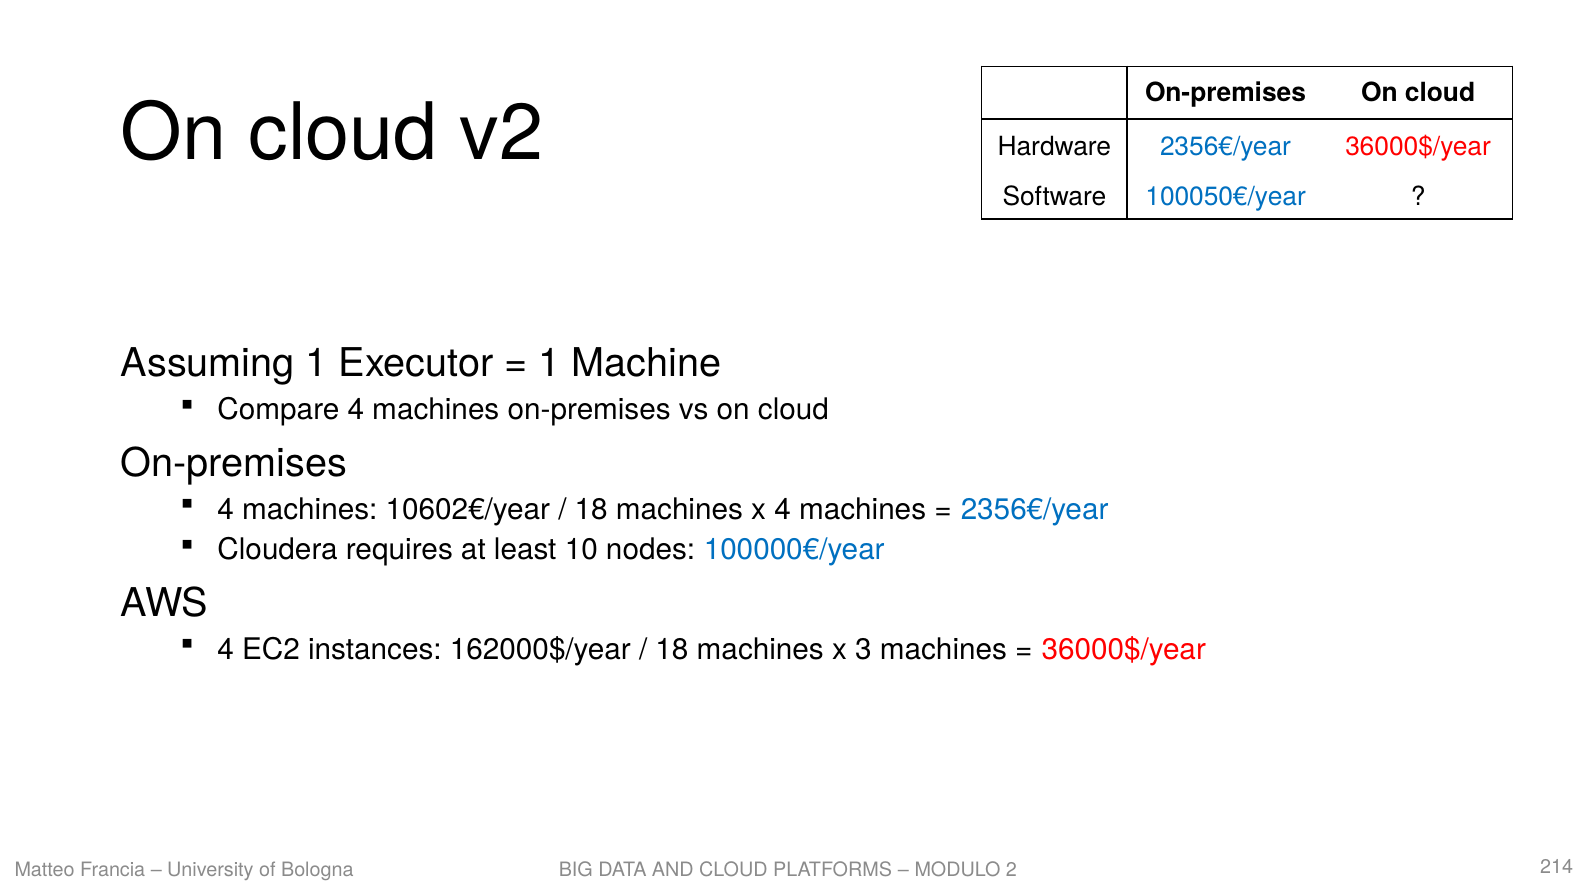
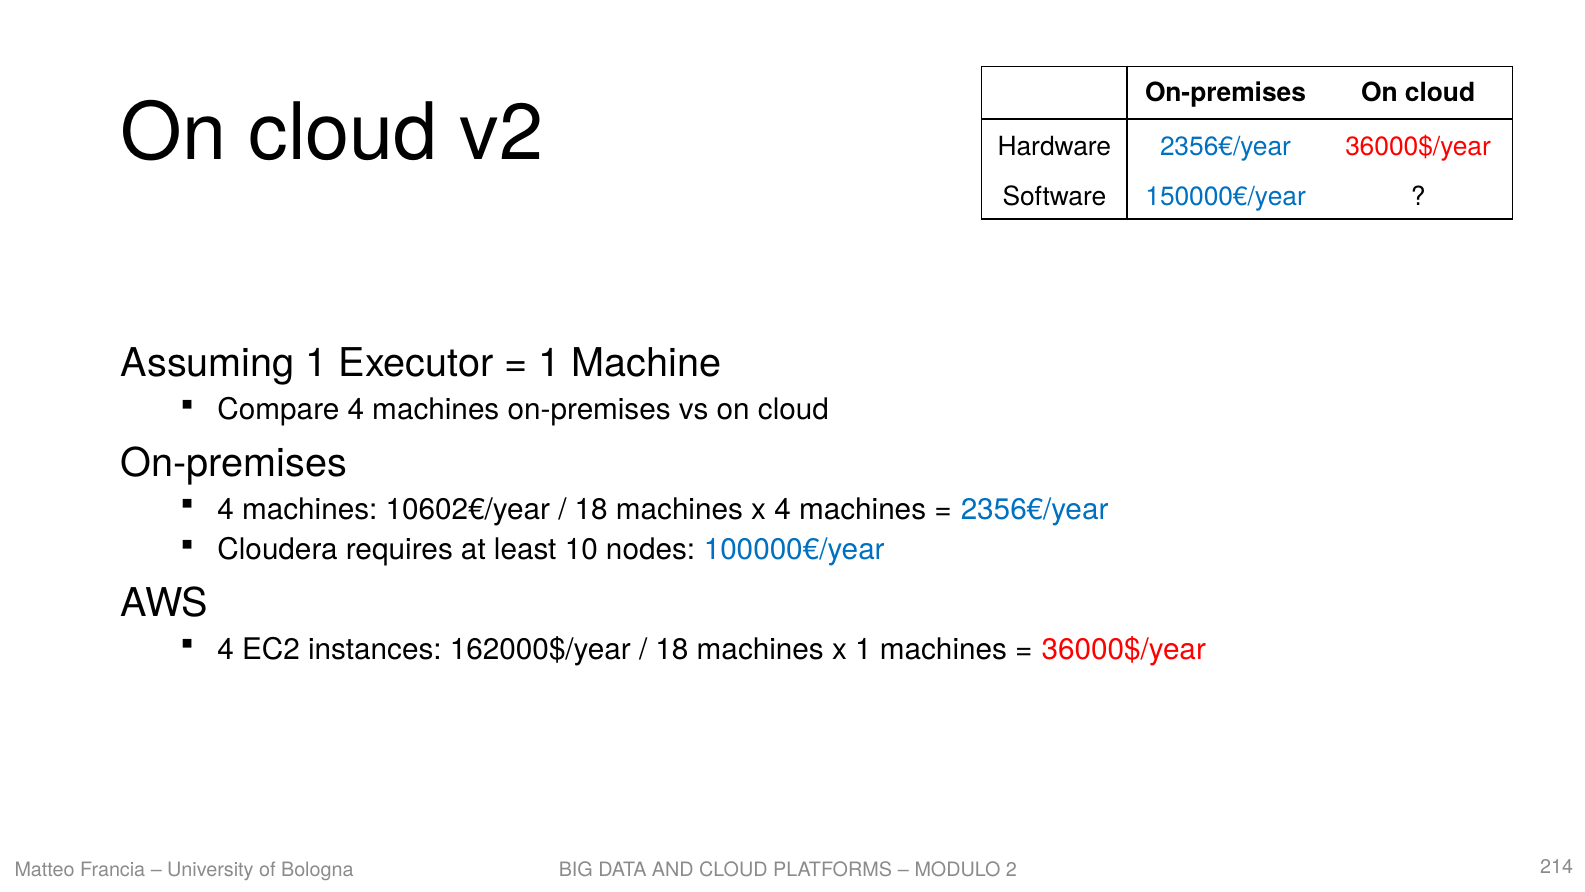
100050€/year: 100050€/year -> 150000€/year (1226, 196)
x 3: 3 -> 1 (863, 649)
